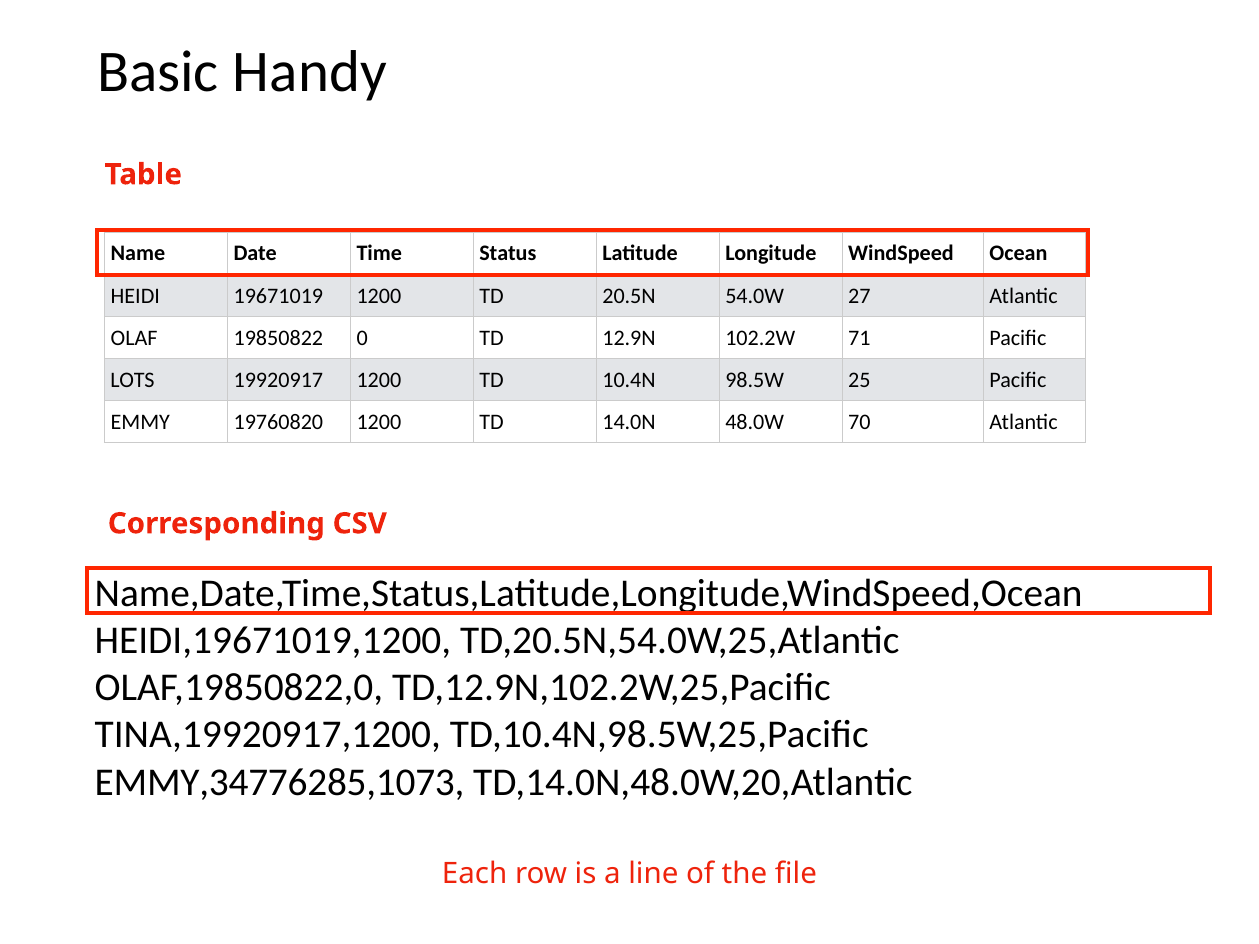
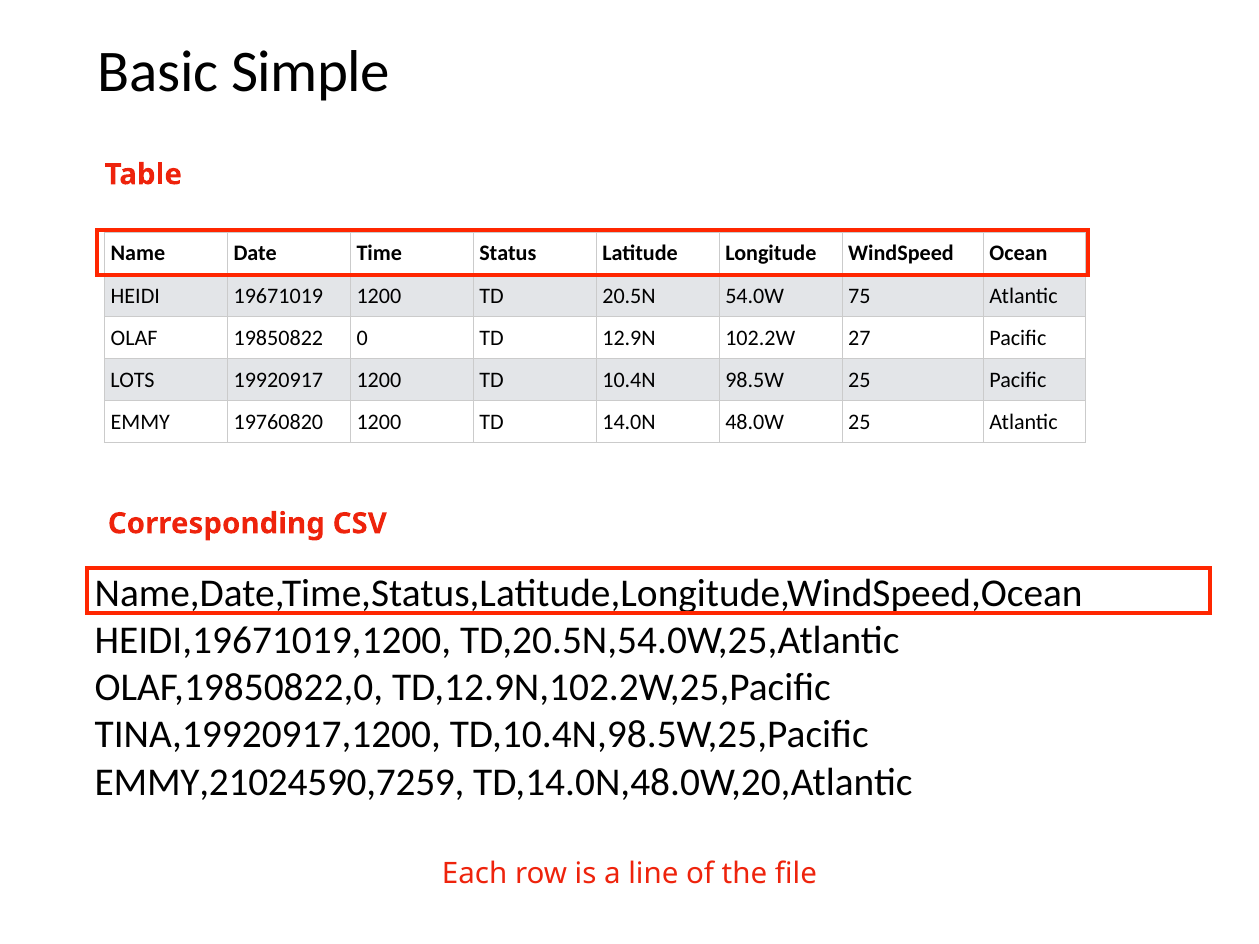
Handy: Handy -> Simple (310, 72)
27: 27 -> 75 (859, 296)
71: 71 -> 27 (859, 338)
48.0W 70: 70 -> 25 (859, 422)
EMMY,34776285,1073: EMMY,34776285,1073 -> EMMY,21024590,7259 (280, 782)
